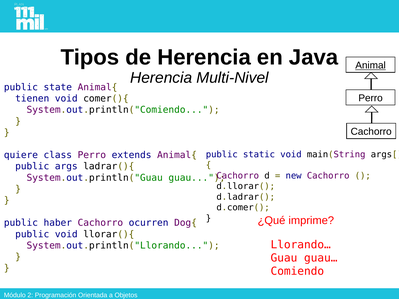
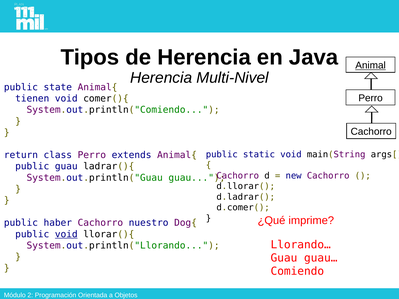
quiere: quiere -> return (21, 155)
public args: args -> guau (66, 166)
ocurren: ocurren -> nuestro (149, 223)
void underline: none -> present (66, 234)
